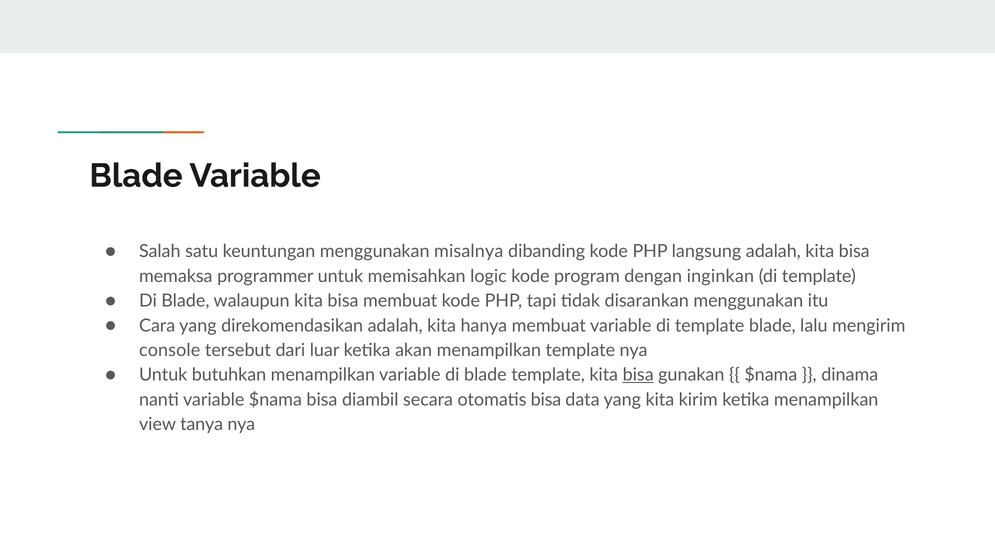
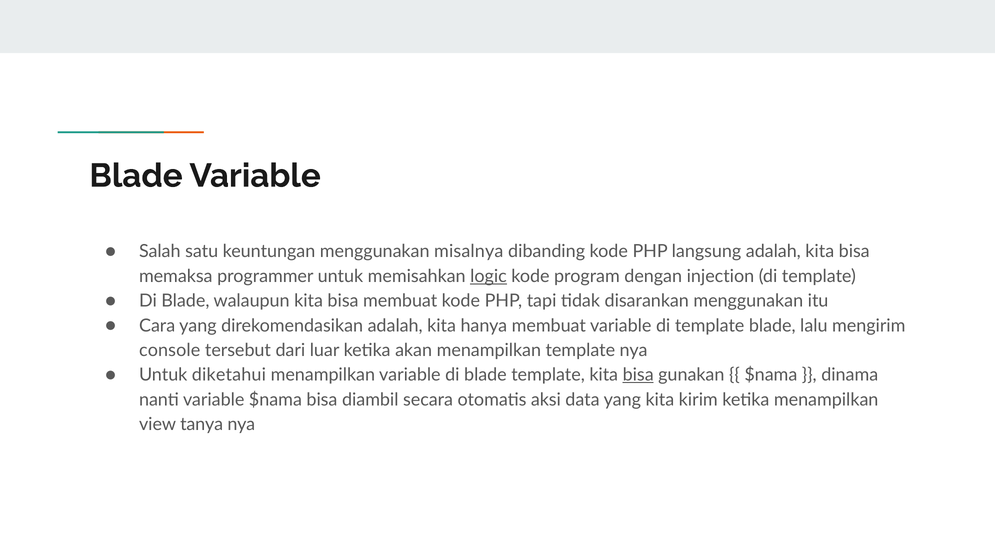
logic underline: none -> present (488, 276)
inginkan: inginkan -> injection (720, 276)
butuhkan: butuhkan -> diketahui (229, 375)
otomatis bisa: bisa -> aksi (546, 399)
